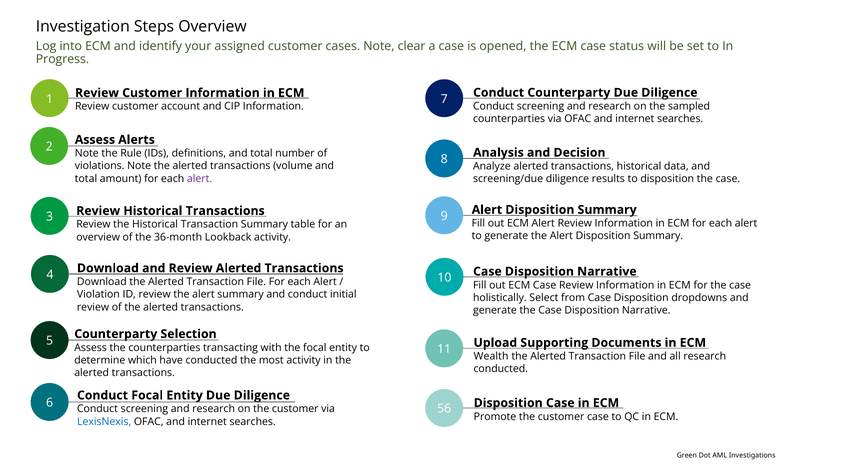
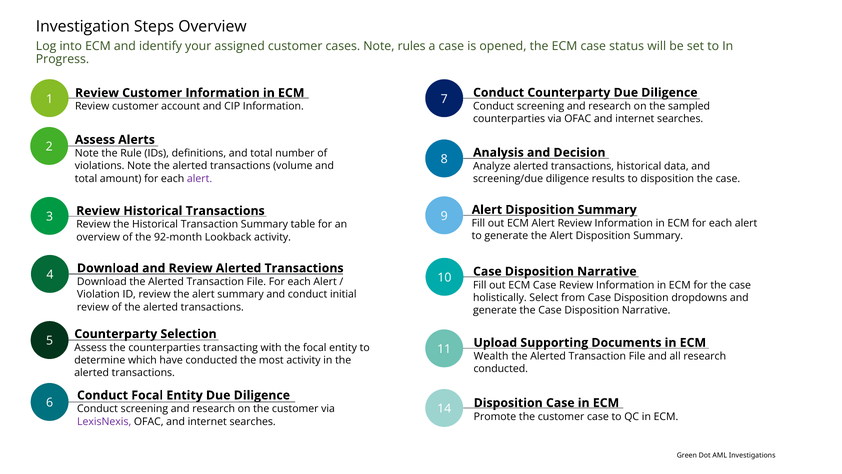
clear: clear -> rules (412, 46)
36-month: 36-month -> 92-month (178, 237)
56: 56 -> 14 (444, 408)
LexisNexis colour: blue -> purple (104, 421)
